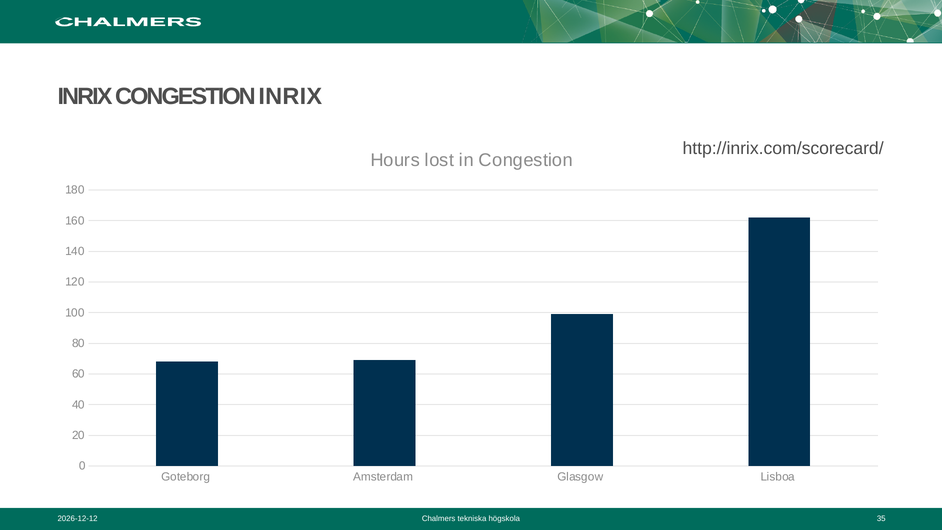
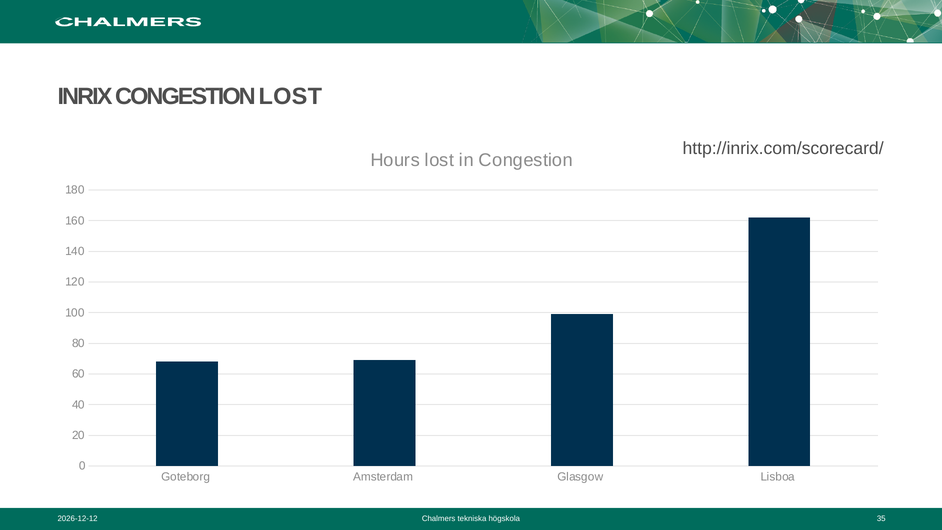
CONGESTION INRIX: INRIX -> LOST (290, 96)
